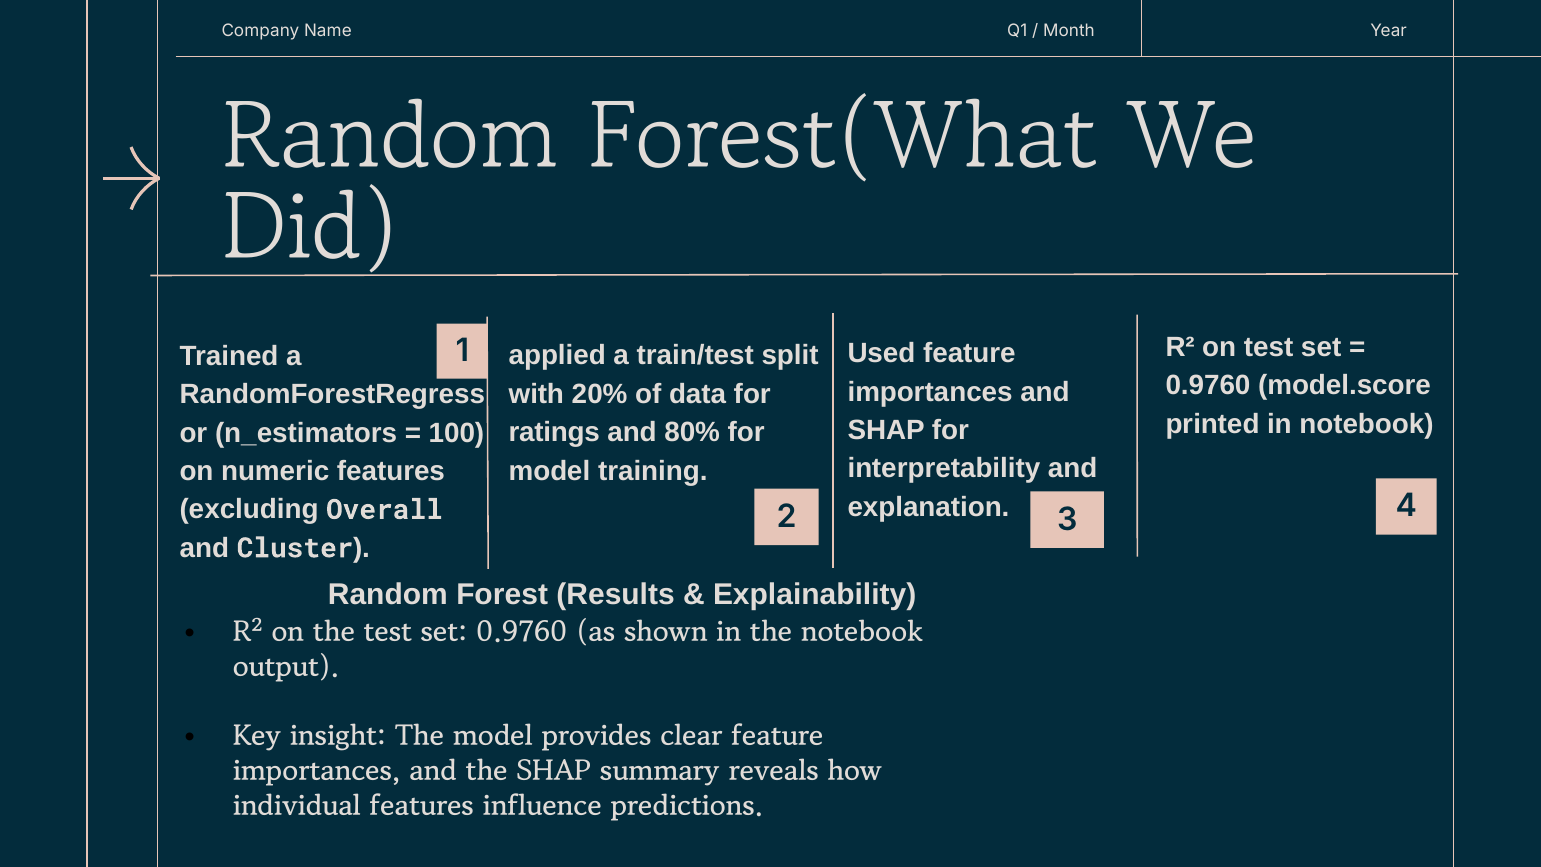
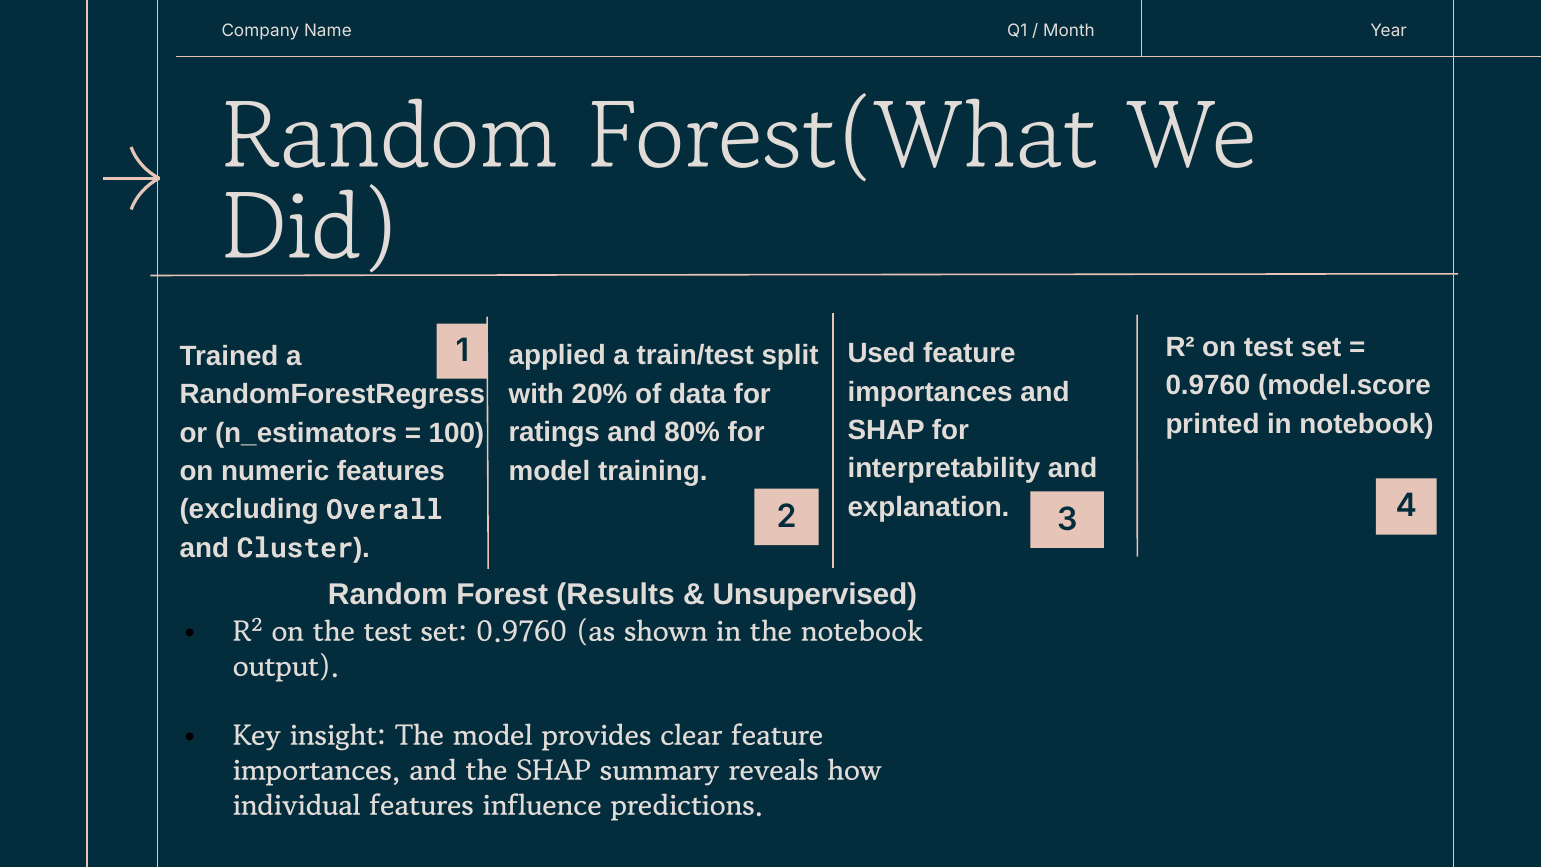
Explainability: Explainability -> Unsupervised (815, 595)
